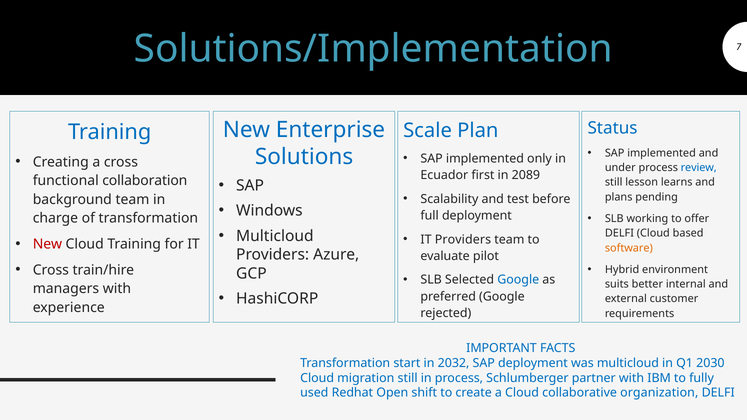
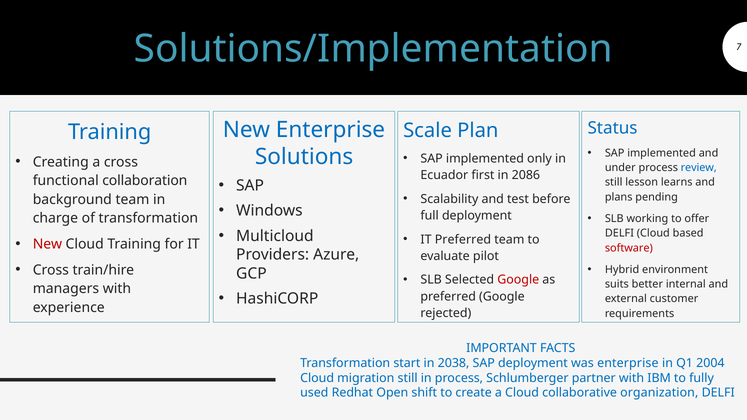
2089: 2089 -> 2086 (526, 175)
IT Providers: Providers -> Preferred (463, 240)
software colour: orange -> red (629, 248)
Google colour: blue -> red (518, 280)
2032: 2032 -> 2038 (454, 363)
was multicloud: multicloud -> enterprise (628, 363)
2030: 2030 -> 2004 (710, 363)
